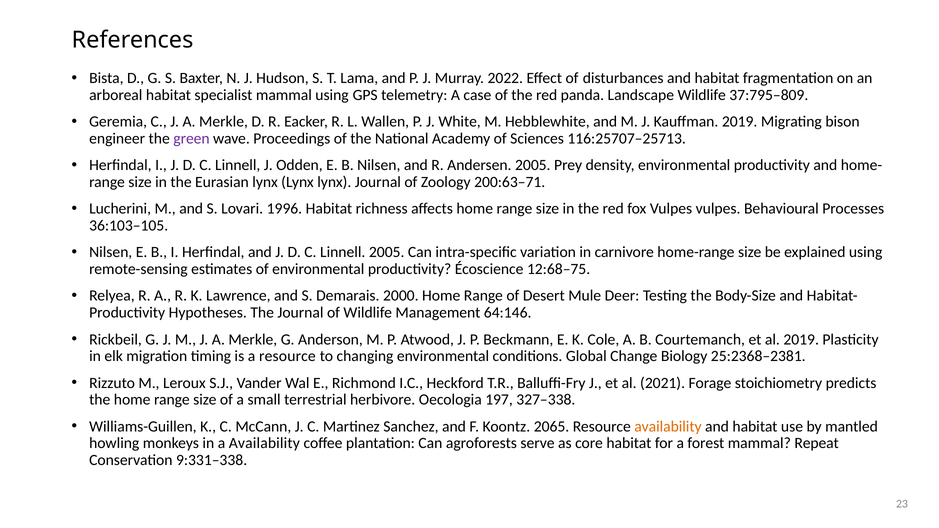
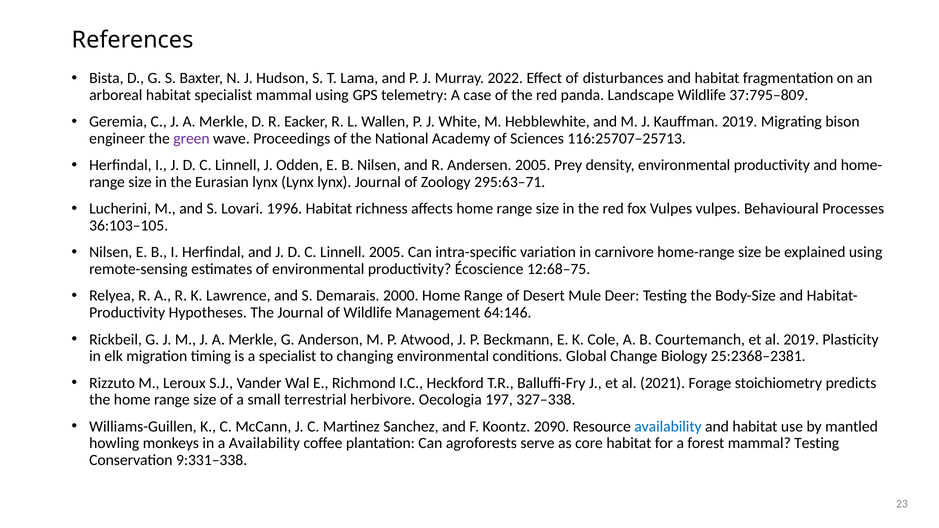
200:63–71: 200:63–71 -> 295:63–71 (510, 182)
a resource: resource -> specialist (288, 356)
2065: 2065 -> 2090 (552, 427)
availability colour: orange -> blue (668, 427)
mammal Repeat: Repeat -> Testing (817, 443)
